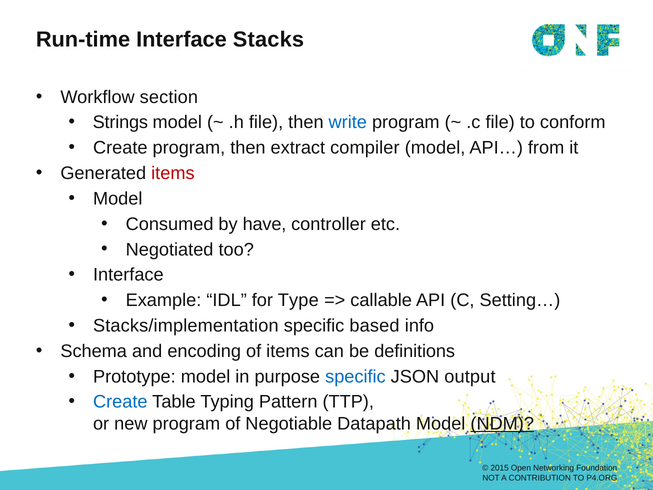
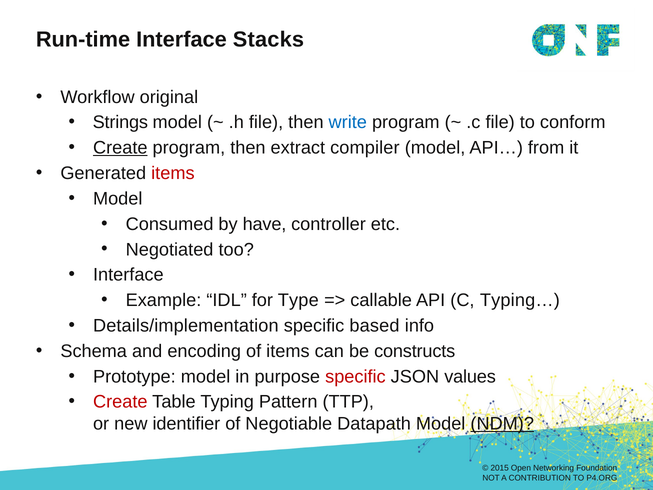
section: section -> original (169, 97)
Create underline: none -> present (120, 148)
Setting…: Setting… -> Typing… (520, 300)
Stacks/implementation: Stacks/implementation -> Details/implementation (186, 326)
definitions: definitions -> constructs (415, 351)
specific colour: blue -> red (355, 376)
output: output -> values (470, 376)
Create colour: blue -> red (120, 402)
new program: program -> identifier (186, 424)
